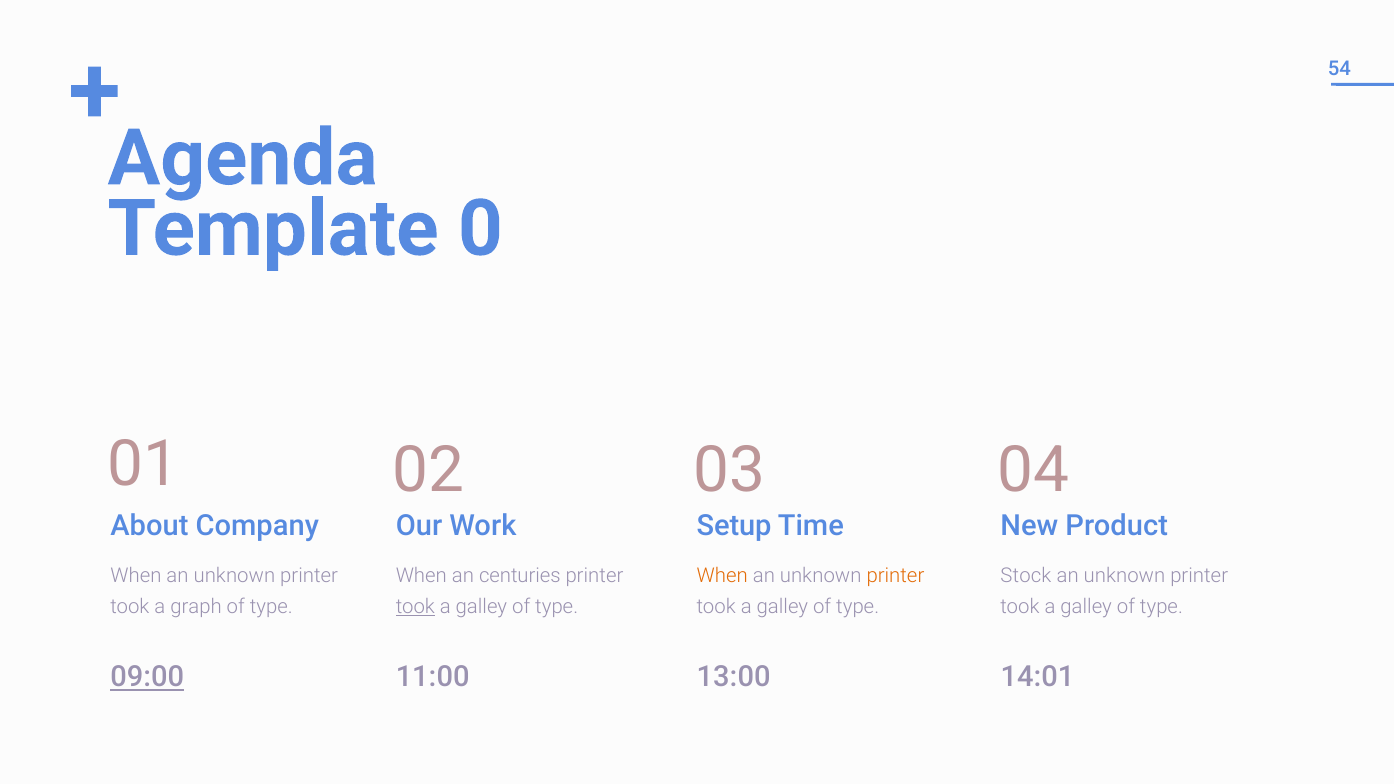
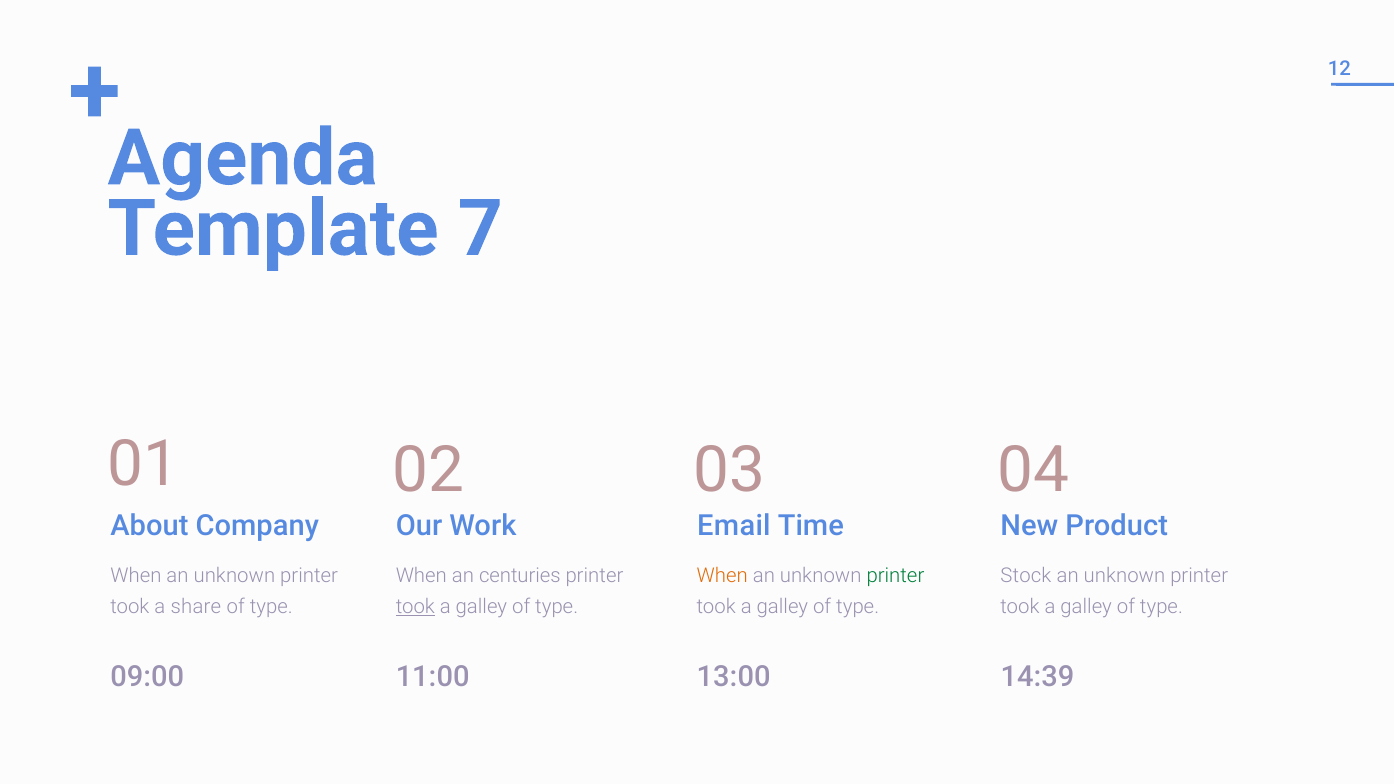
54: 54 -> 12 (1339, 68)
0: 0 -> 7 (480, 229)
Setup: Setup -> Email (734, 526)
printer colour: orange -> green (895, 576)
graph: graph -> share (196, 607)
09:00 underline: present -> none (147, 677)
14:01: 14:01 -> 14:39 (1037, 677)
